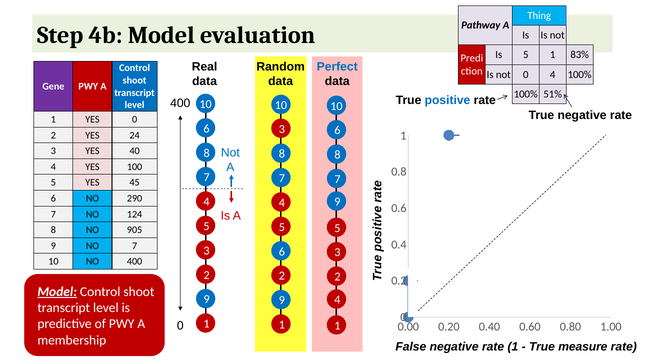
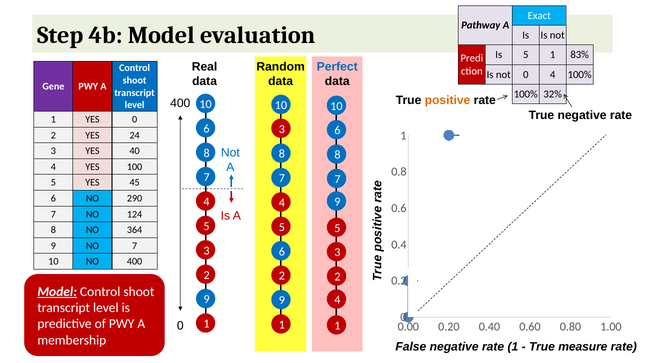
Thing: Thing -> Exact (539, 16)
51%: 51% -> 32% (553, 94)
positive colour: blue -> orange (448, 100)
905: 905 -> 364 (135, 230)
